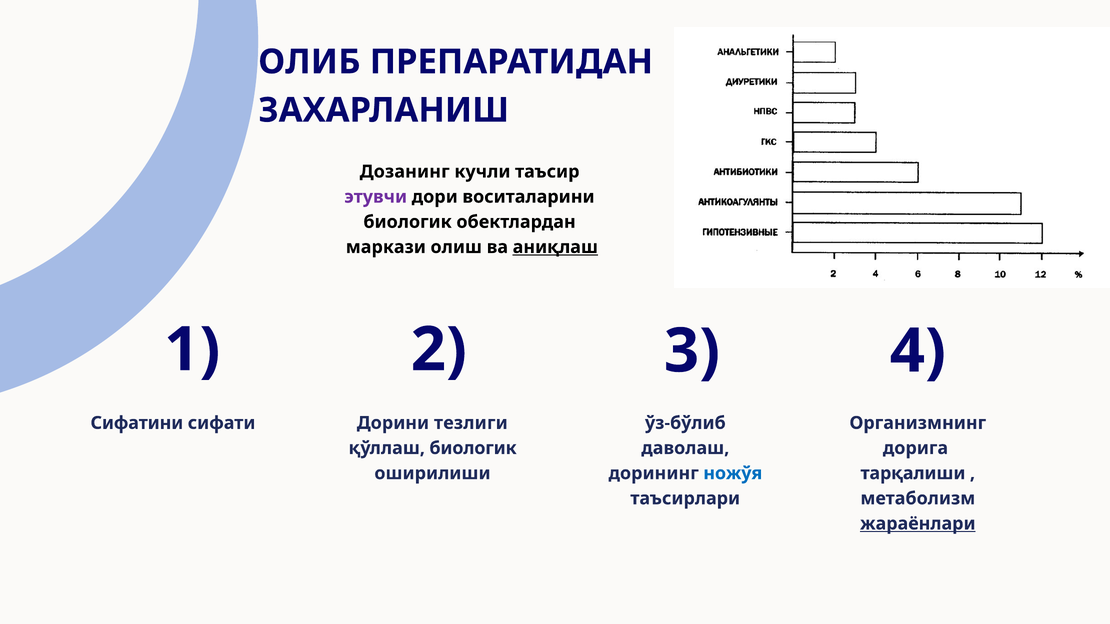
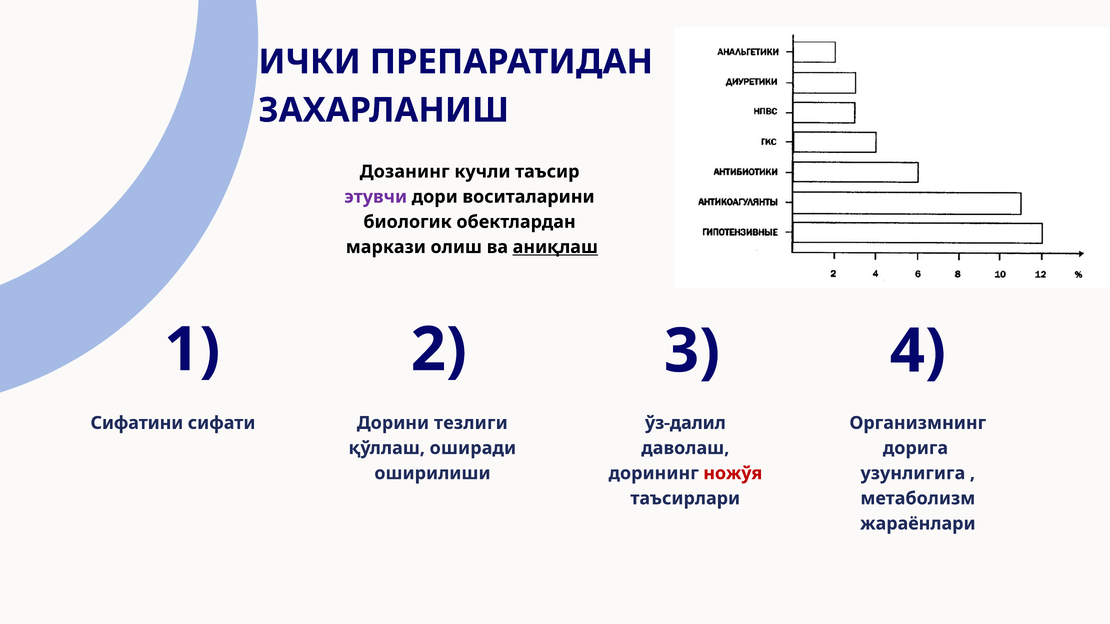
ОЛИБ: ОЛИБ -> ИЧКИ (310, 62)
ўз-бўлиб: ўз-бўлиб -> ўз-далил (685, 423)
қўллаш биологик: биологик -> оширади (473, 448)
ножўя colour: blue -> red (733, 474)
тарқалиши: тарқалиши -> узунлигига (913, 474)
жараёнлари underline: present -> none (918, 524)
